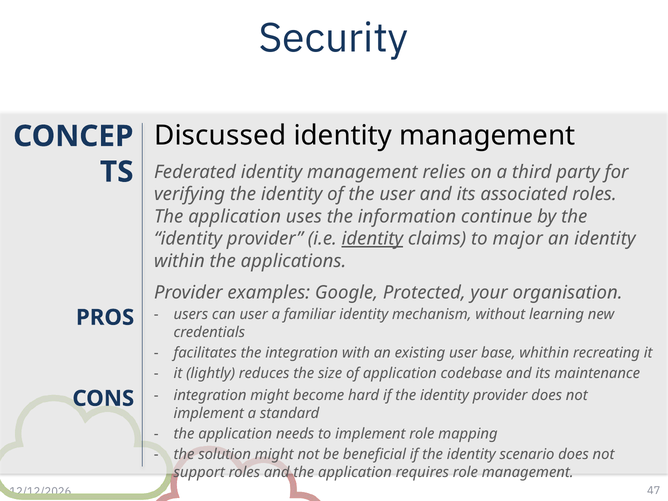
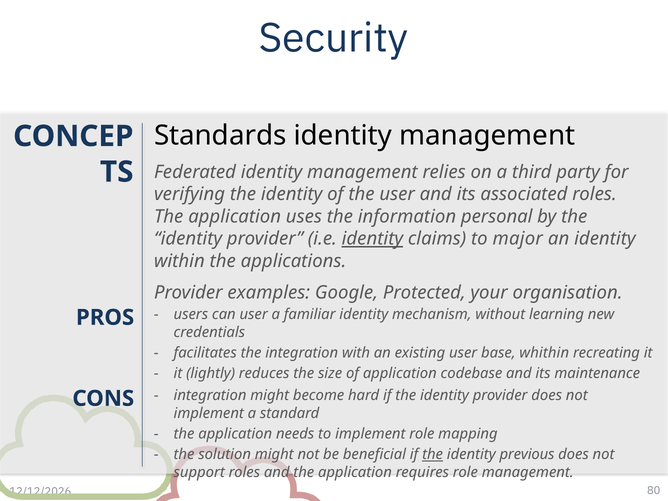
Discussed: Discussed -> Standards (220, 135)
continue: continue -> personal (497, 216)
the underline: none -> present (433, 455)
scenario: scenario -> previous (527, 455)
47: 47 -> 80 (654, 491)
